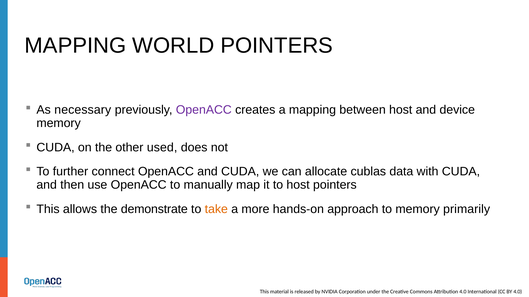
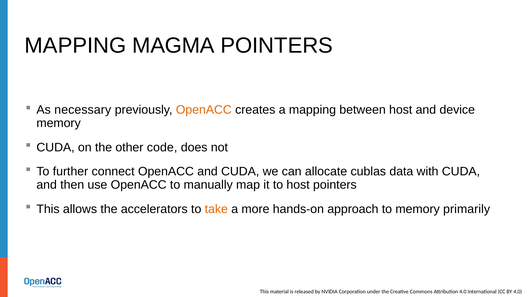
WORLD: WORLD -> MAGMA (173, 46)
OpenACC colour: purple -> orange (204, 110)
used: used -> code (162, 148)
demonstrate: demonstrate -> accelerators (154, 209)
